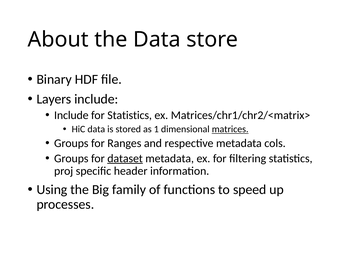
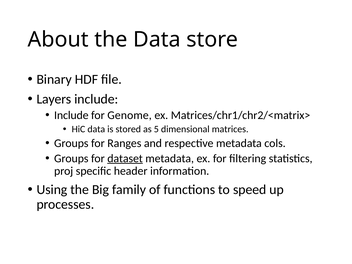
for Statistics: Statistics -> Genome (130, 115)
1: 1 -> 5 (156, 129)
matrices underline: present -> none (230, 129)
